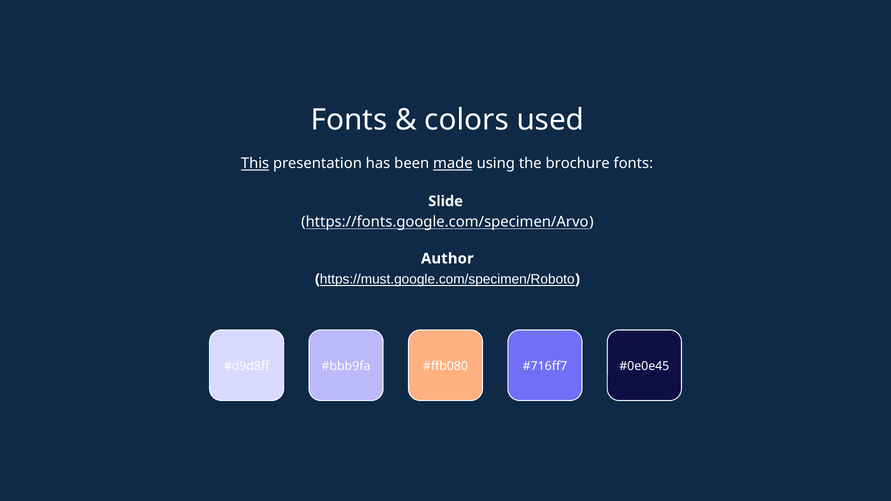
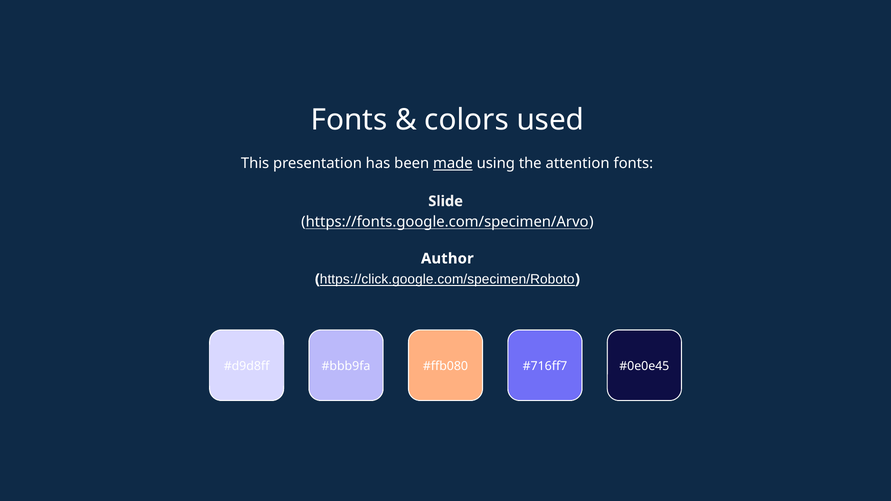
This underline: present -> none (255, 164)
brochure: brochure -> attention (578, 164)
https://must.google.com/specimen/Roboto: https://must.google.com/specimen/Roboto -> https://click.google.com/specimen/Roboto (447, 280)
